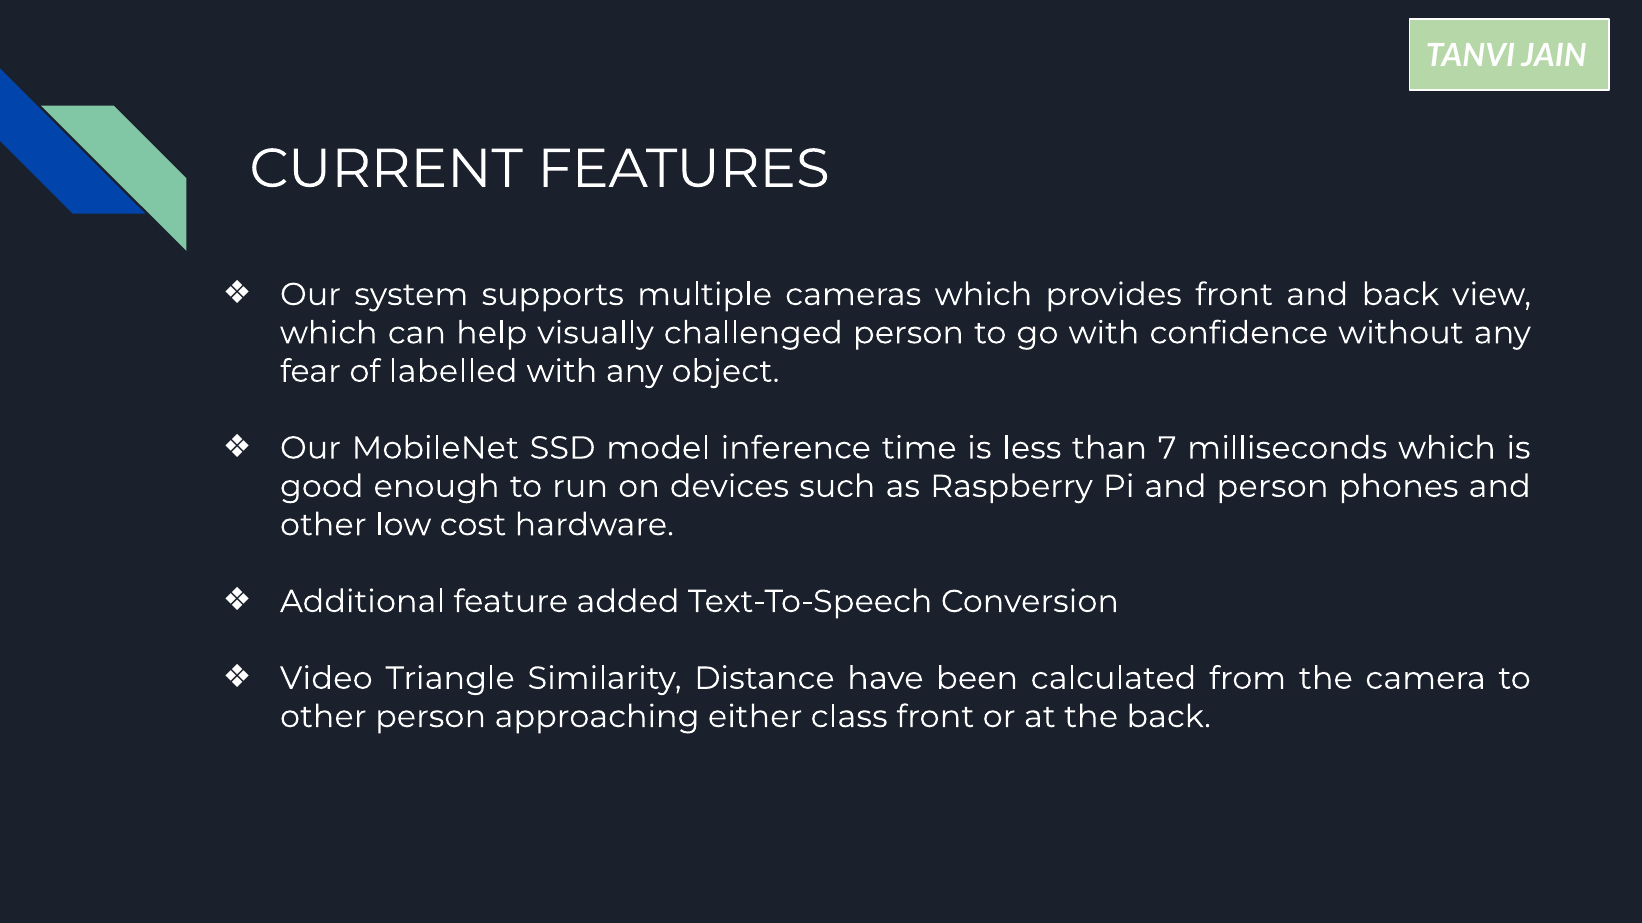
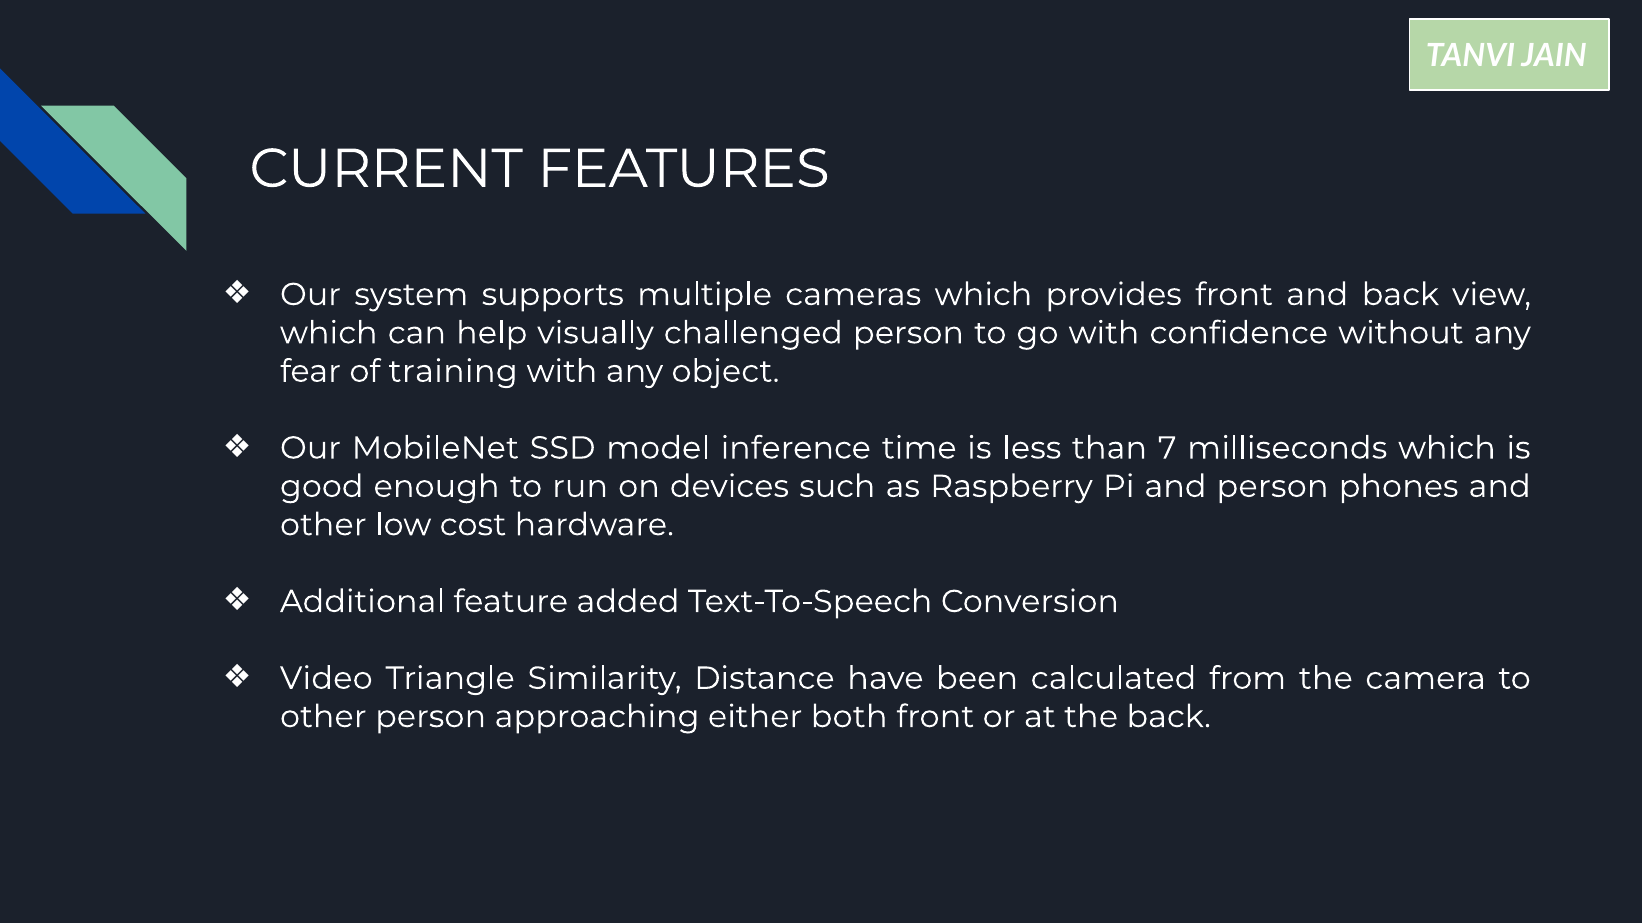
labelled: labelled -> training (453, 372)
class: class -> both (849, 717)
